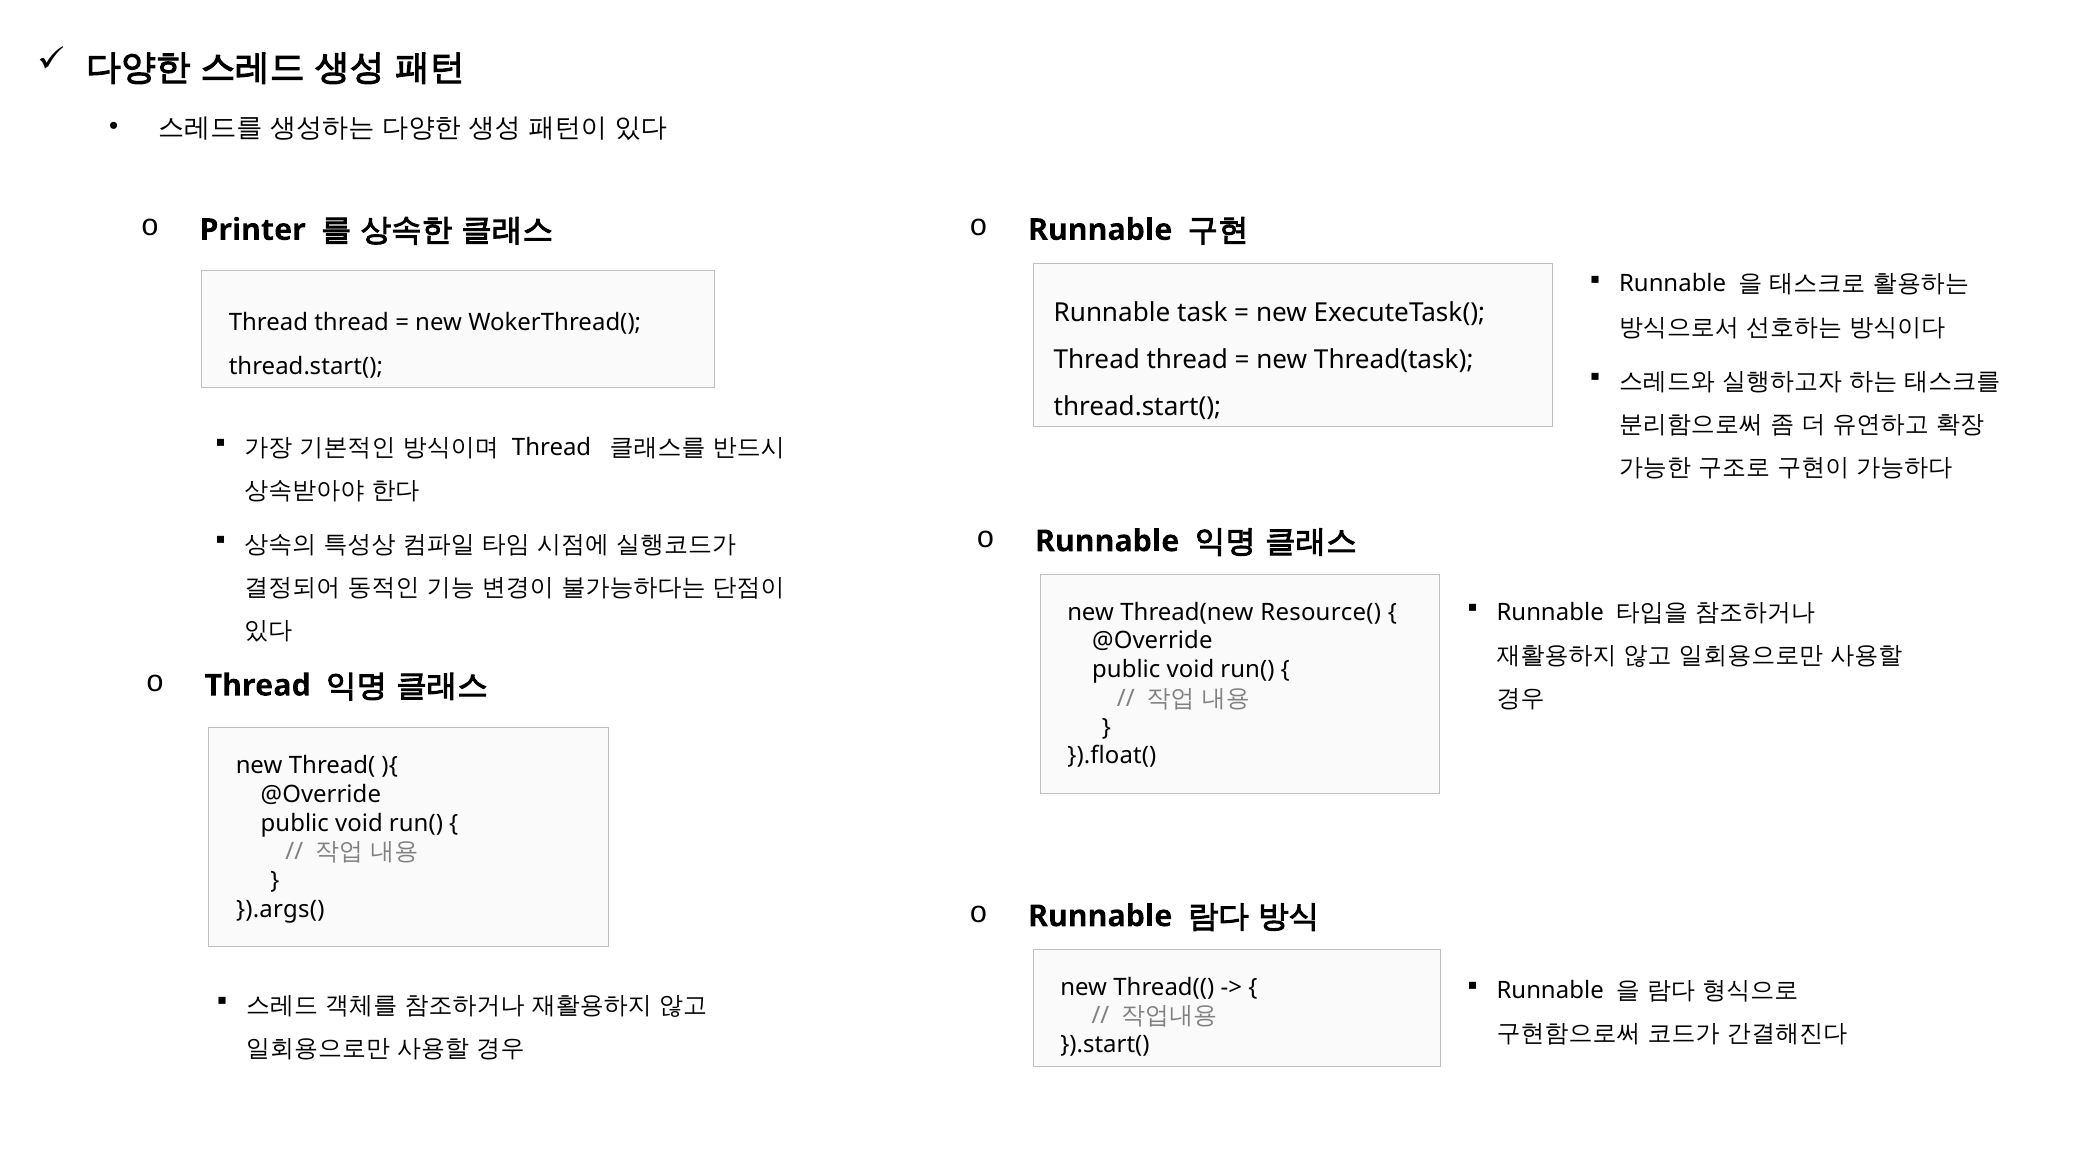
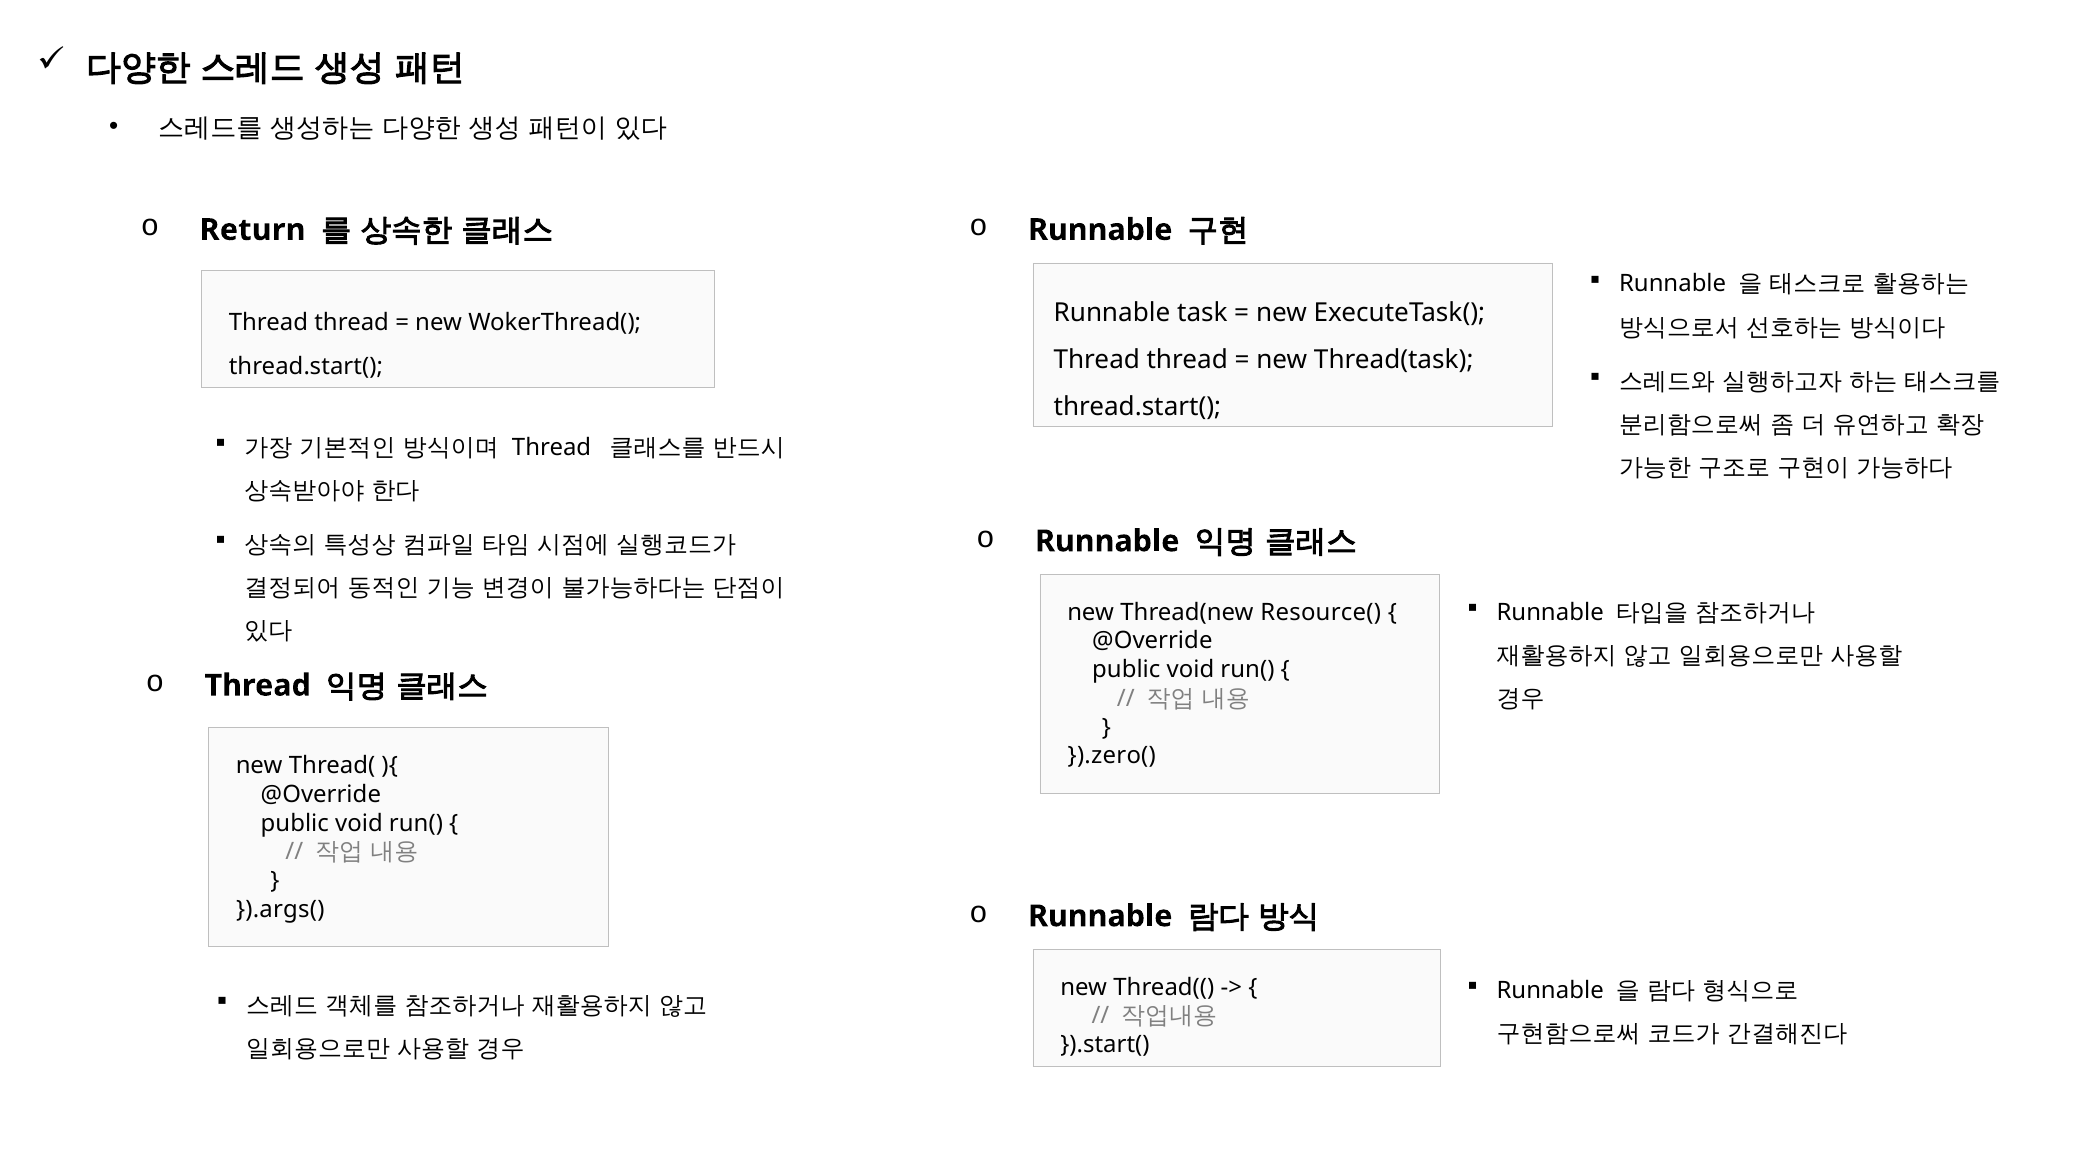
Printer: Printer -> Return (253, 230)
}).float(: }).float( -> }).zero( (1112, 756)
